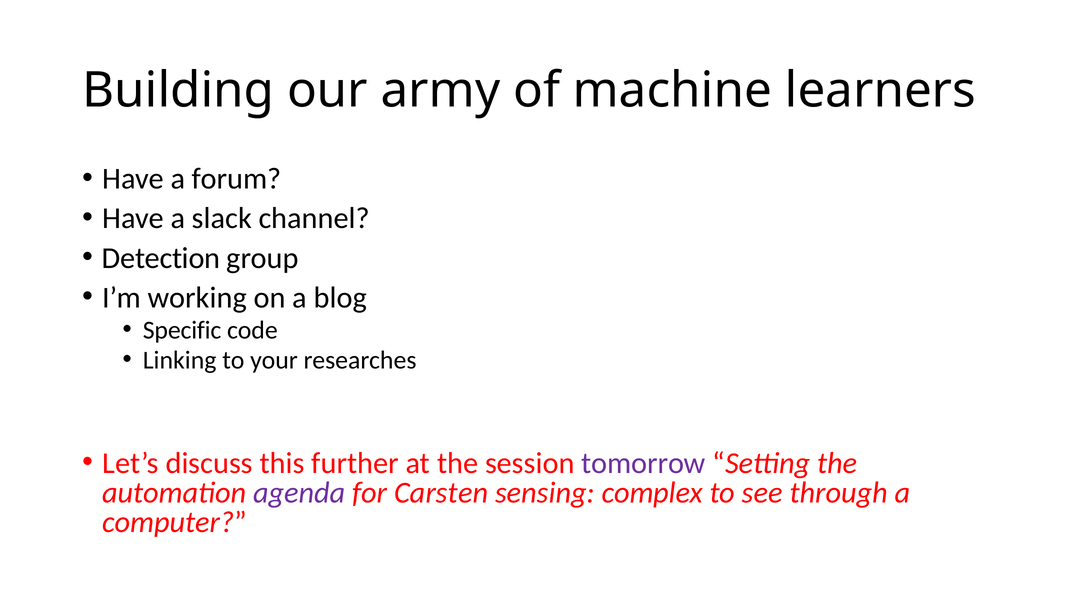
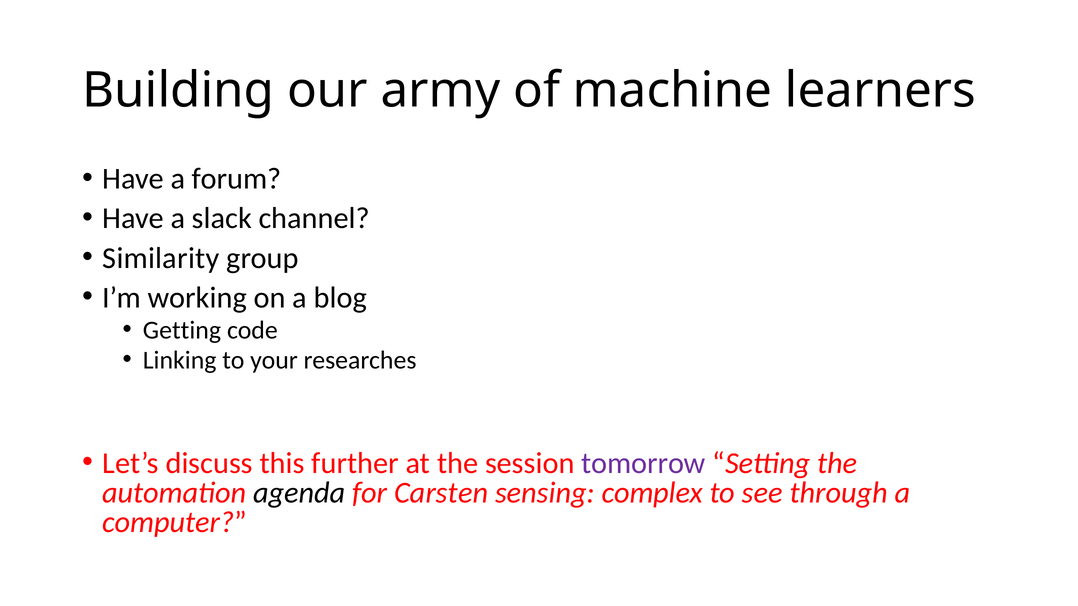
Detection: Detection -> Similarity (161, 258)
Specific: Specific -> Getting (182, 330)
agenda colour: purple -> black (299, 493)
